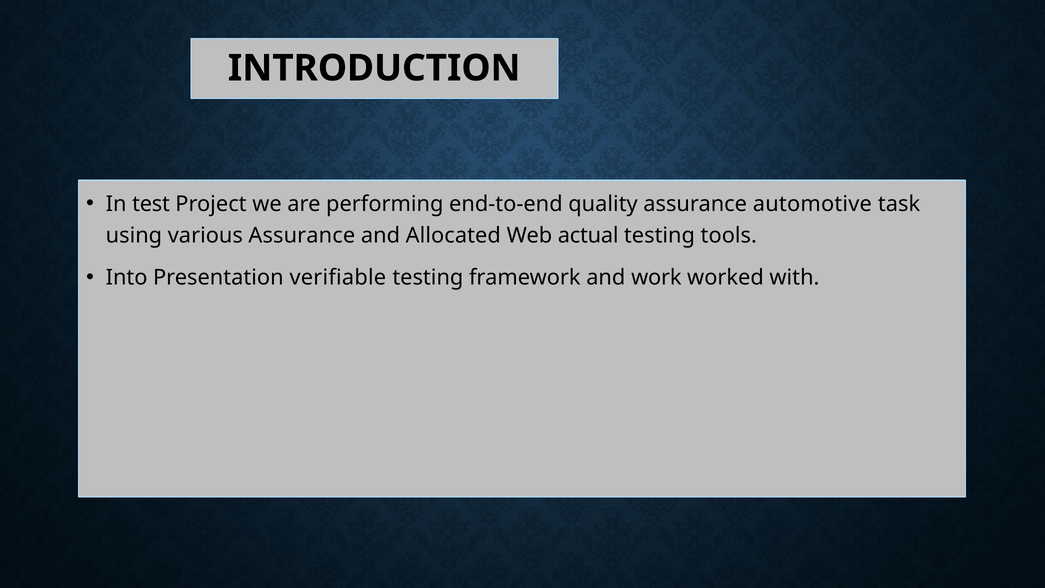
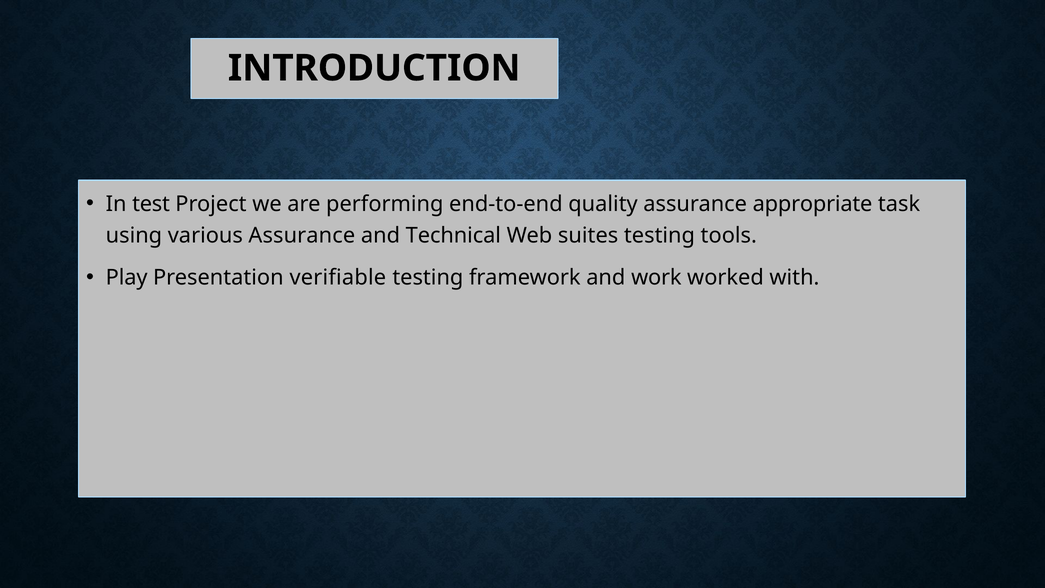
automotive: automotive -> appropriate (813, 204)
Allocated: Allocated -> Technical (453, 235)
actual: actual -> suites (588, 235)
Into: Into -> Play (127, 278)
